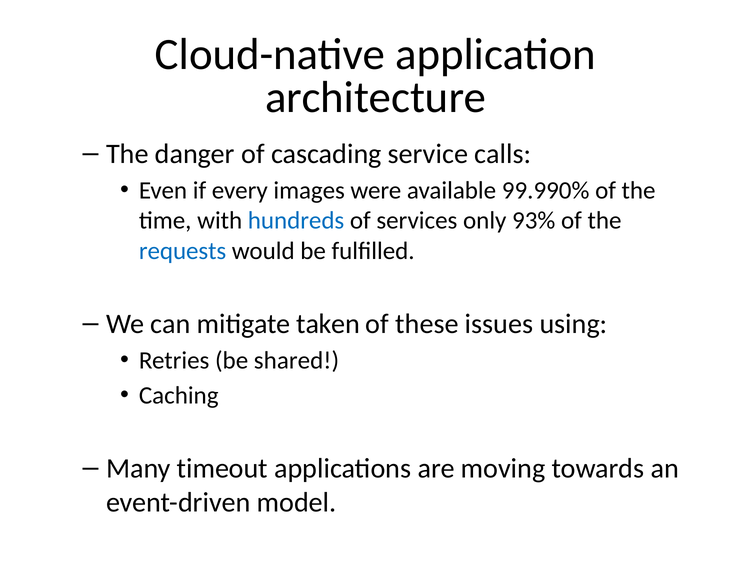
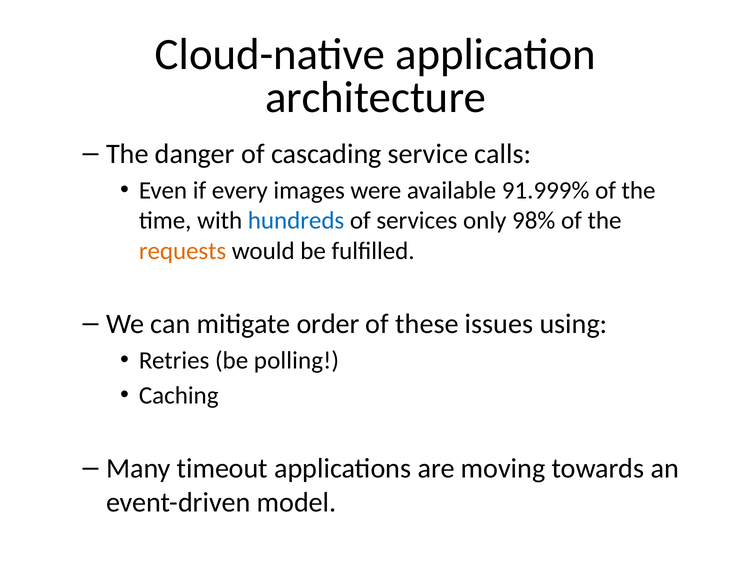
99.990%: 99.990% -> 91.999% (546, 191)
93%: 93% -> 98% (534, 221)
requests colour: blue -> orange (183, 251)
taken: taken -> order (328, 324)
shared: shared -> polling (296, 361)
